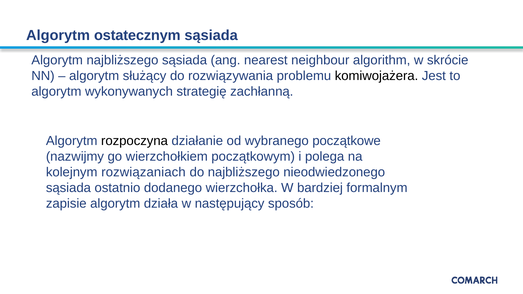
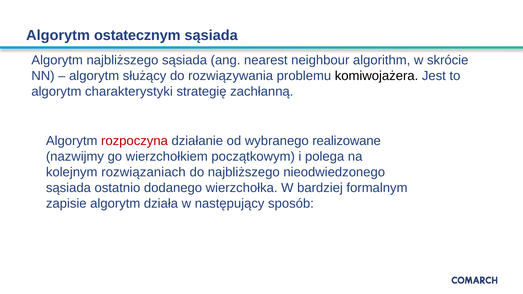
wykonywanych: wykonywanych -> charakterystyki (129, 92)
rozpoczyna colour: black -> red (134, 141)
początkowe: początkowe -> realizowane (347, 141)
